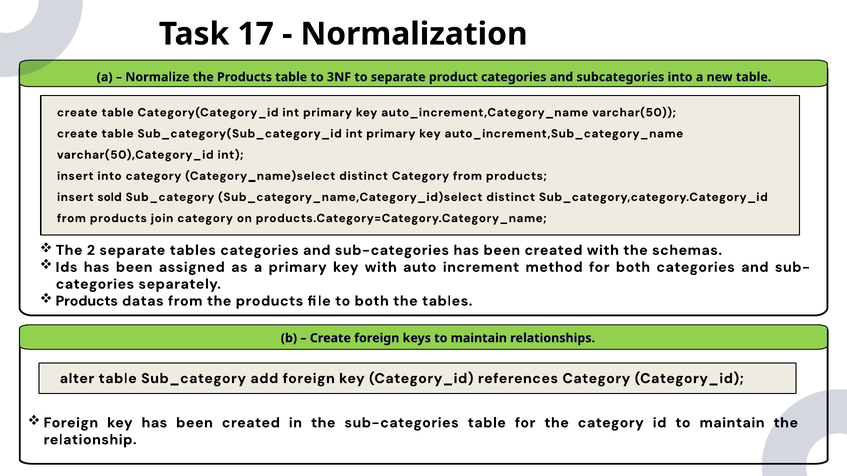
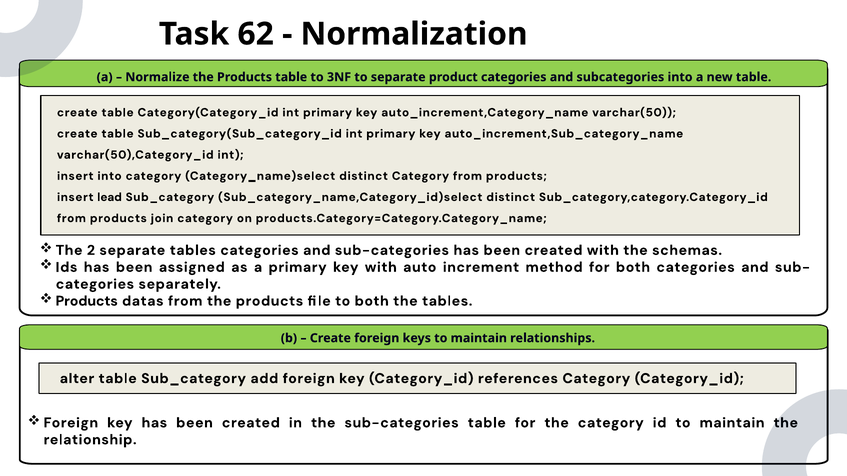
17: 17 -> 62 (256, 34)
sold: sold -> lead (110, 197)
